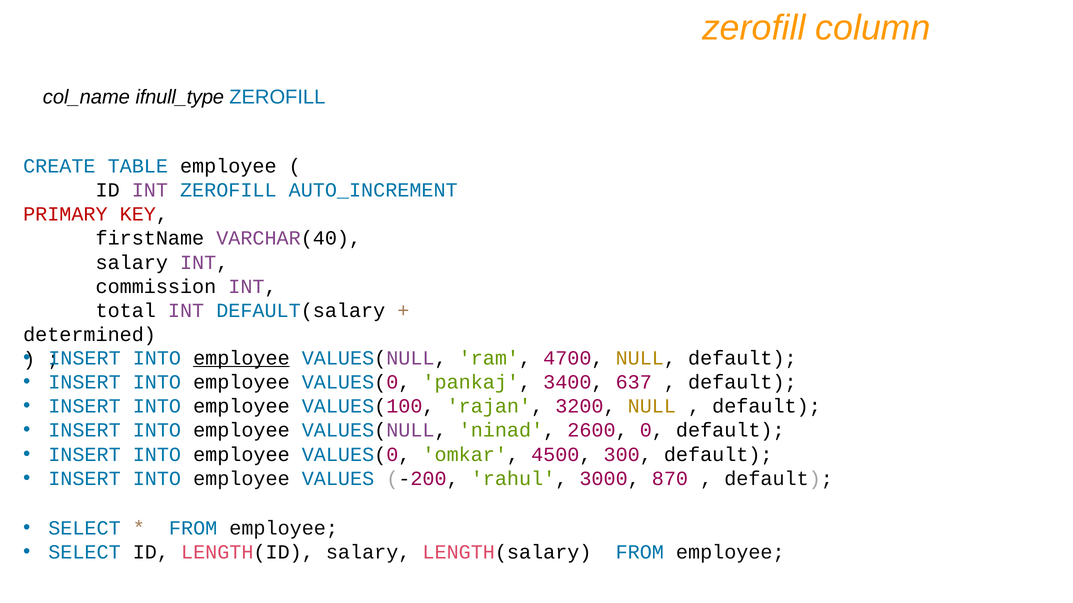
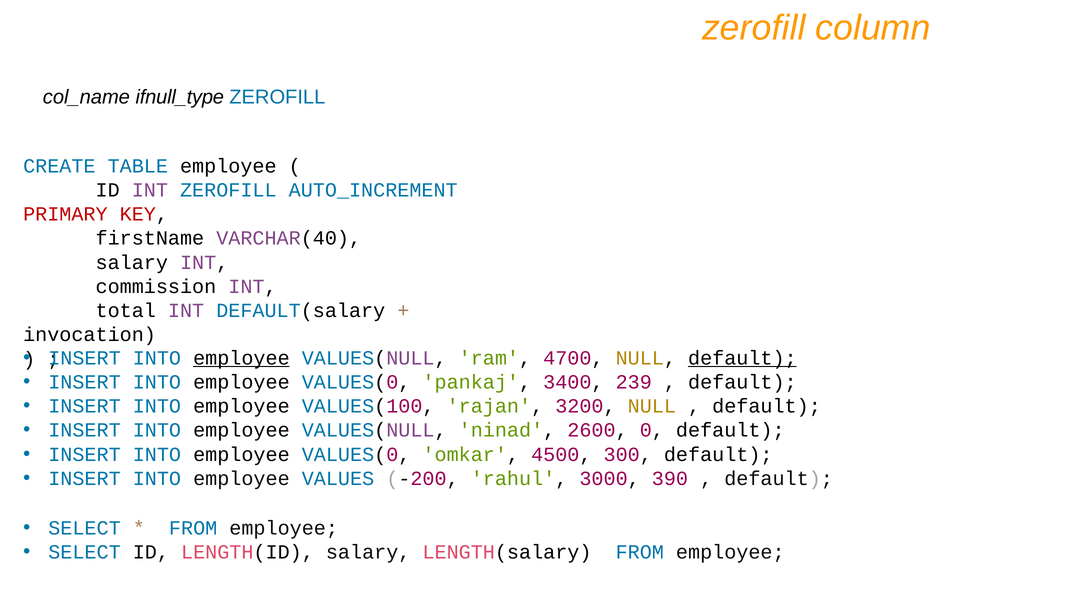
determined: determined -> invocation (90, 335)
default underline: none -> present (742, 358)
637: 637 -> 239 (634, 382)
870: 870 -> 390 (670, 479)
